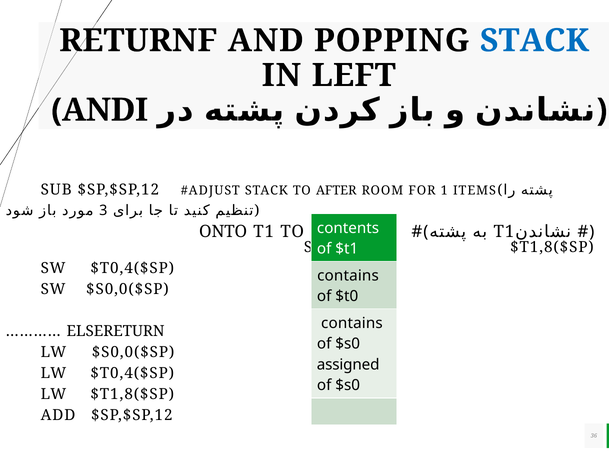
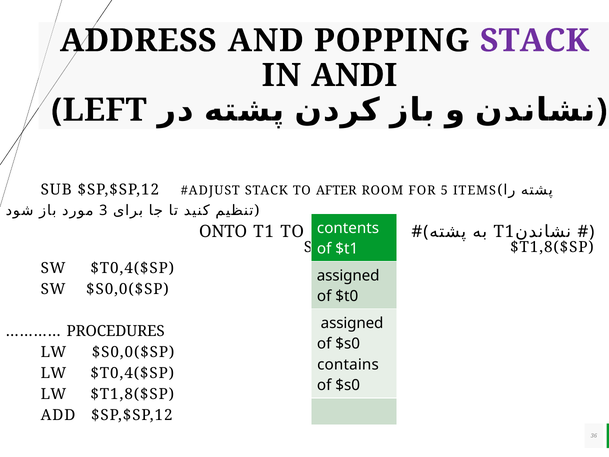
RETURNF: RETURNF -> ADDRESS (138, 41)
STACK colour: blue -> purple (535, 41)
LEFT: LEFT -> ANDI (354, 75)
ANDI: ANDI -> LEFT (105, 110)
1: 1 -> 5 (444, 191)
contains: contains -> assigned (348, 275)
contains: contains -> assigned (352, 323)
ELSERETURN: ELSERETURN -> PROCEDURES (116, 331)
assigned: assigned -> contains (348, 364)
